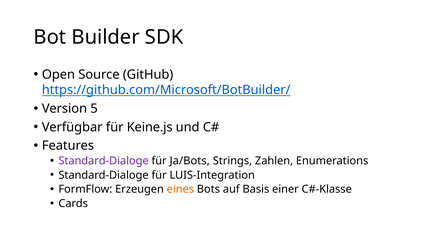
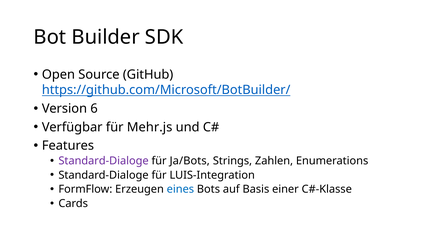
5: 5 -> 6 (94, 109)
Keine.js: Keine.js -> Mehr.js (150, 127)
eines colour: orange -> blue (180, 189)
